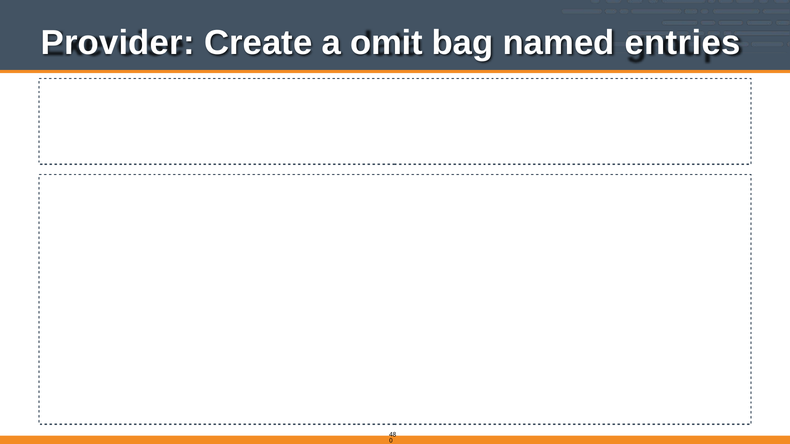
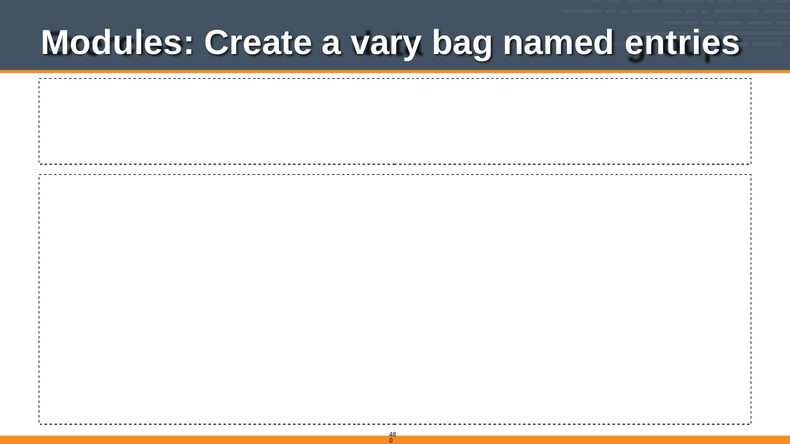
Provider: Provider -> Modules (118, 43)
omit: omit -> vary (386, 43)
